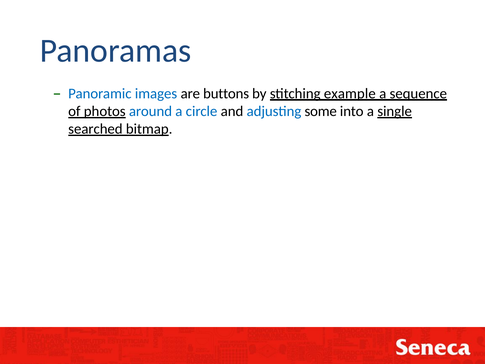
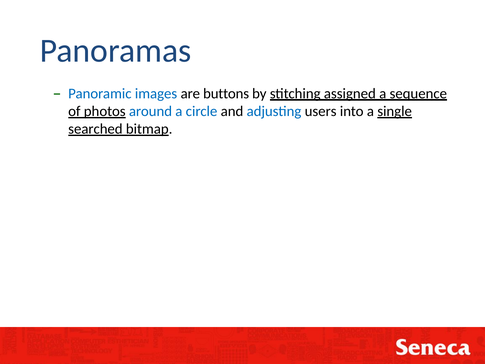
example: example -> assigned (350, 93)
some: some -> users (321, 111)
